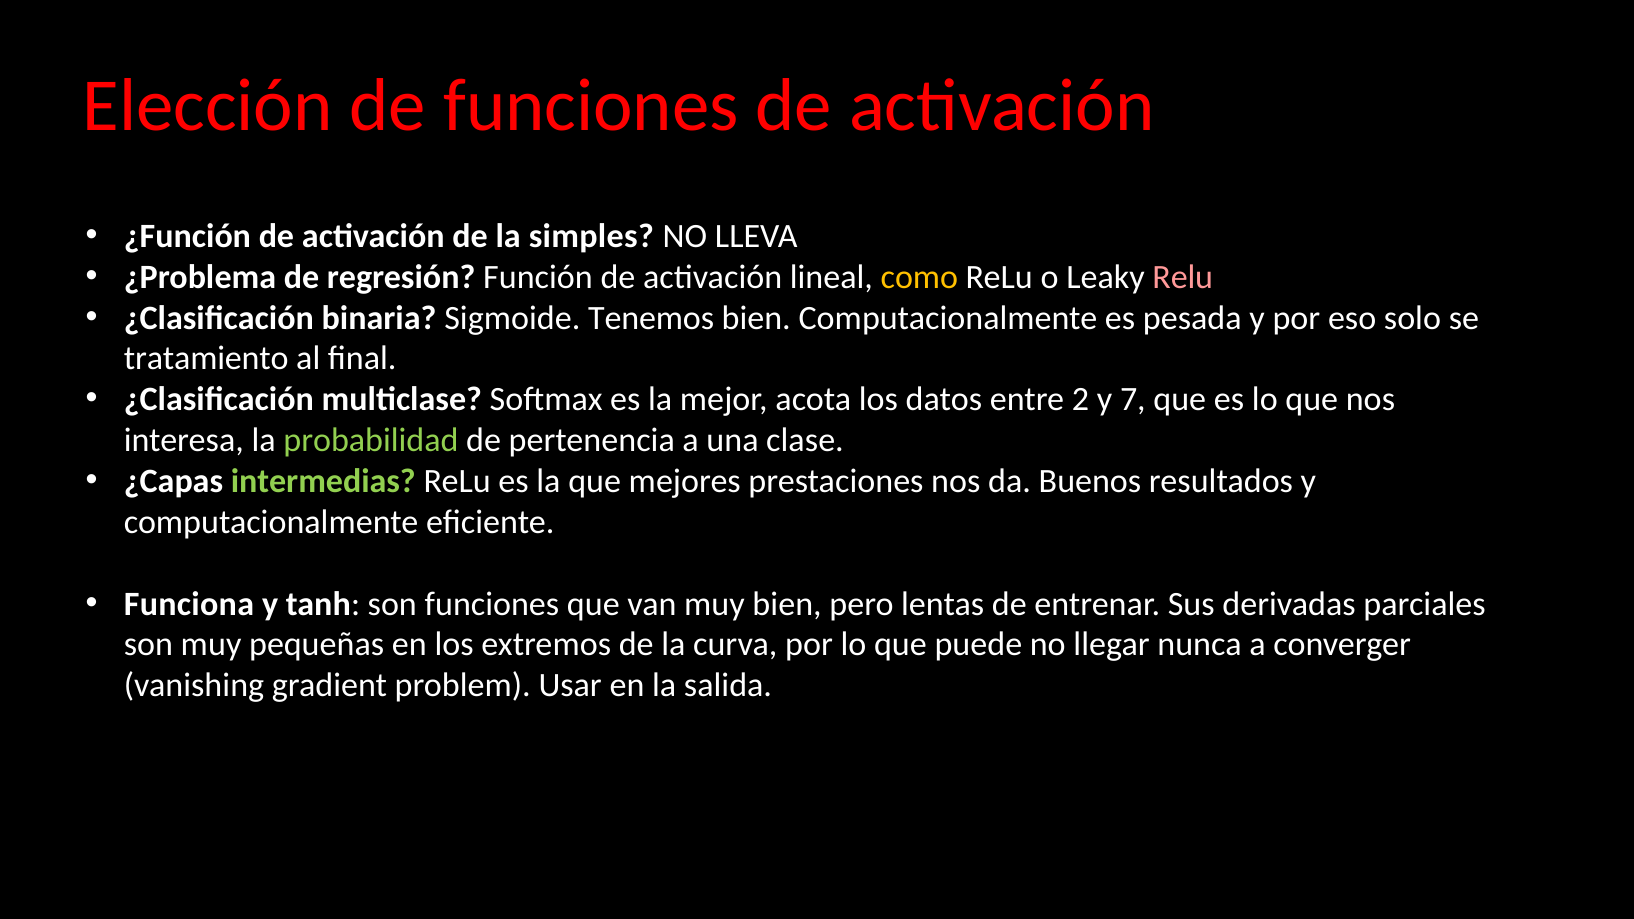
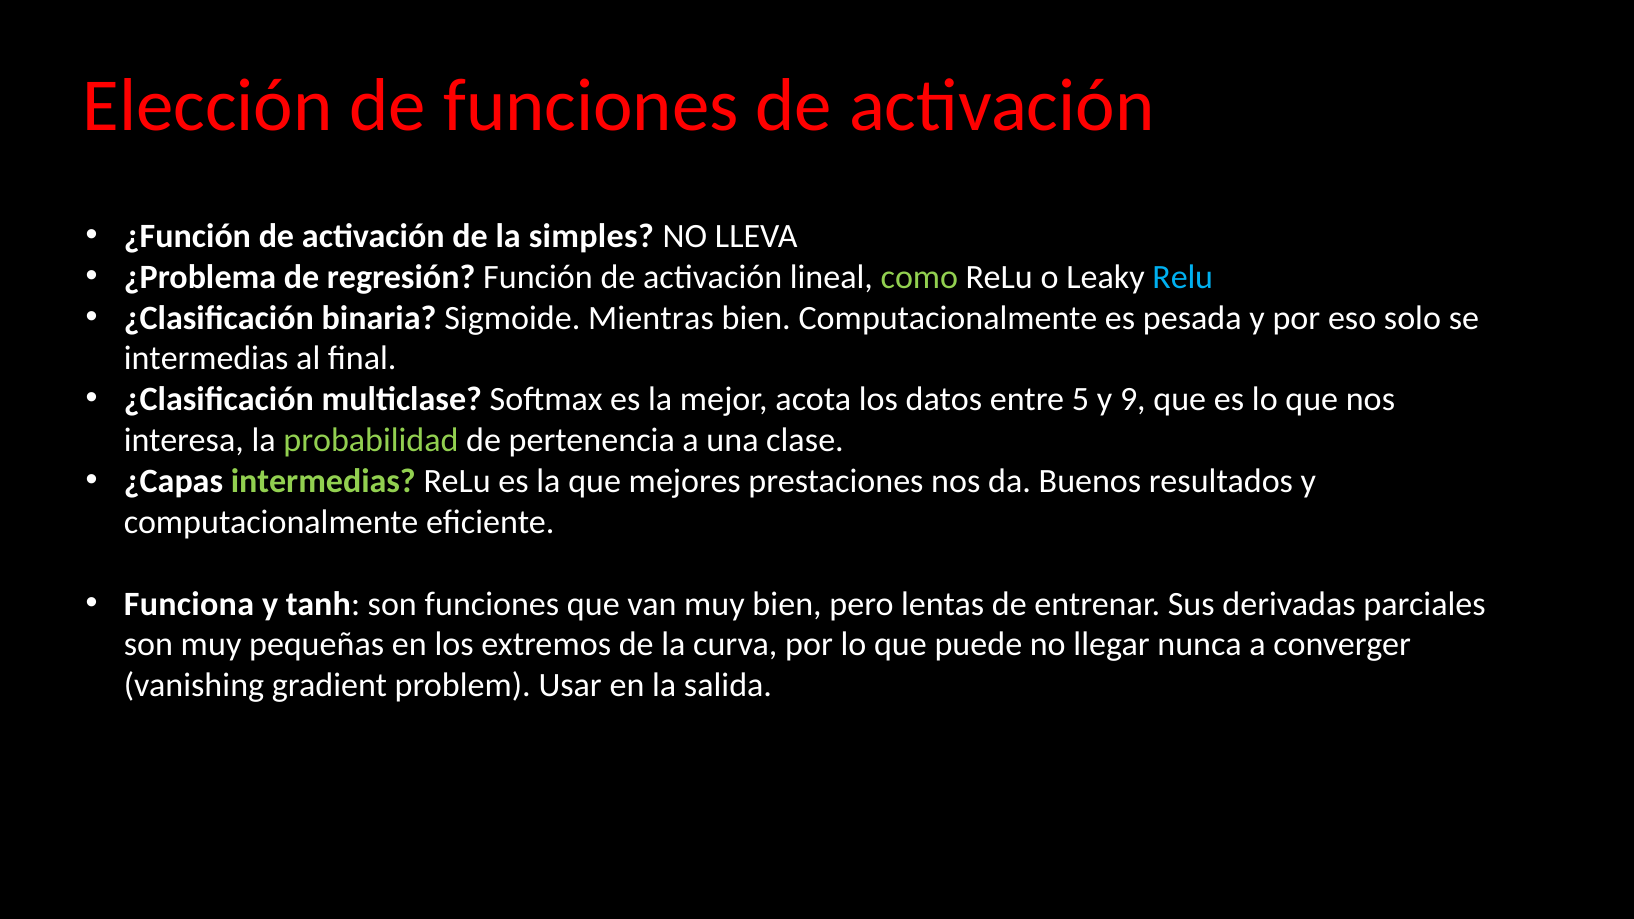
como colour: yellow -> light green (919, 277)
Relu colour: pink -> light blue (1183, 277)
Tenemos: Tenemos -> Mientras (651, 318)
tratamiento: tratamiento -> intermedias (206, 359)
2: 2 -> 5 (1080, 400)
7: 7 -> 9 (1133, 400)
